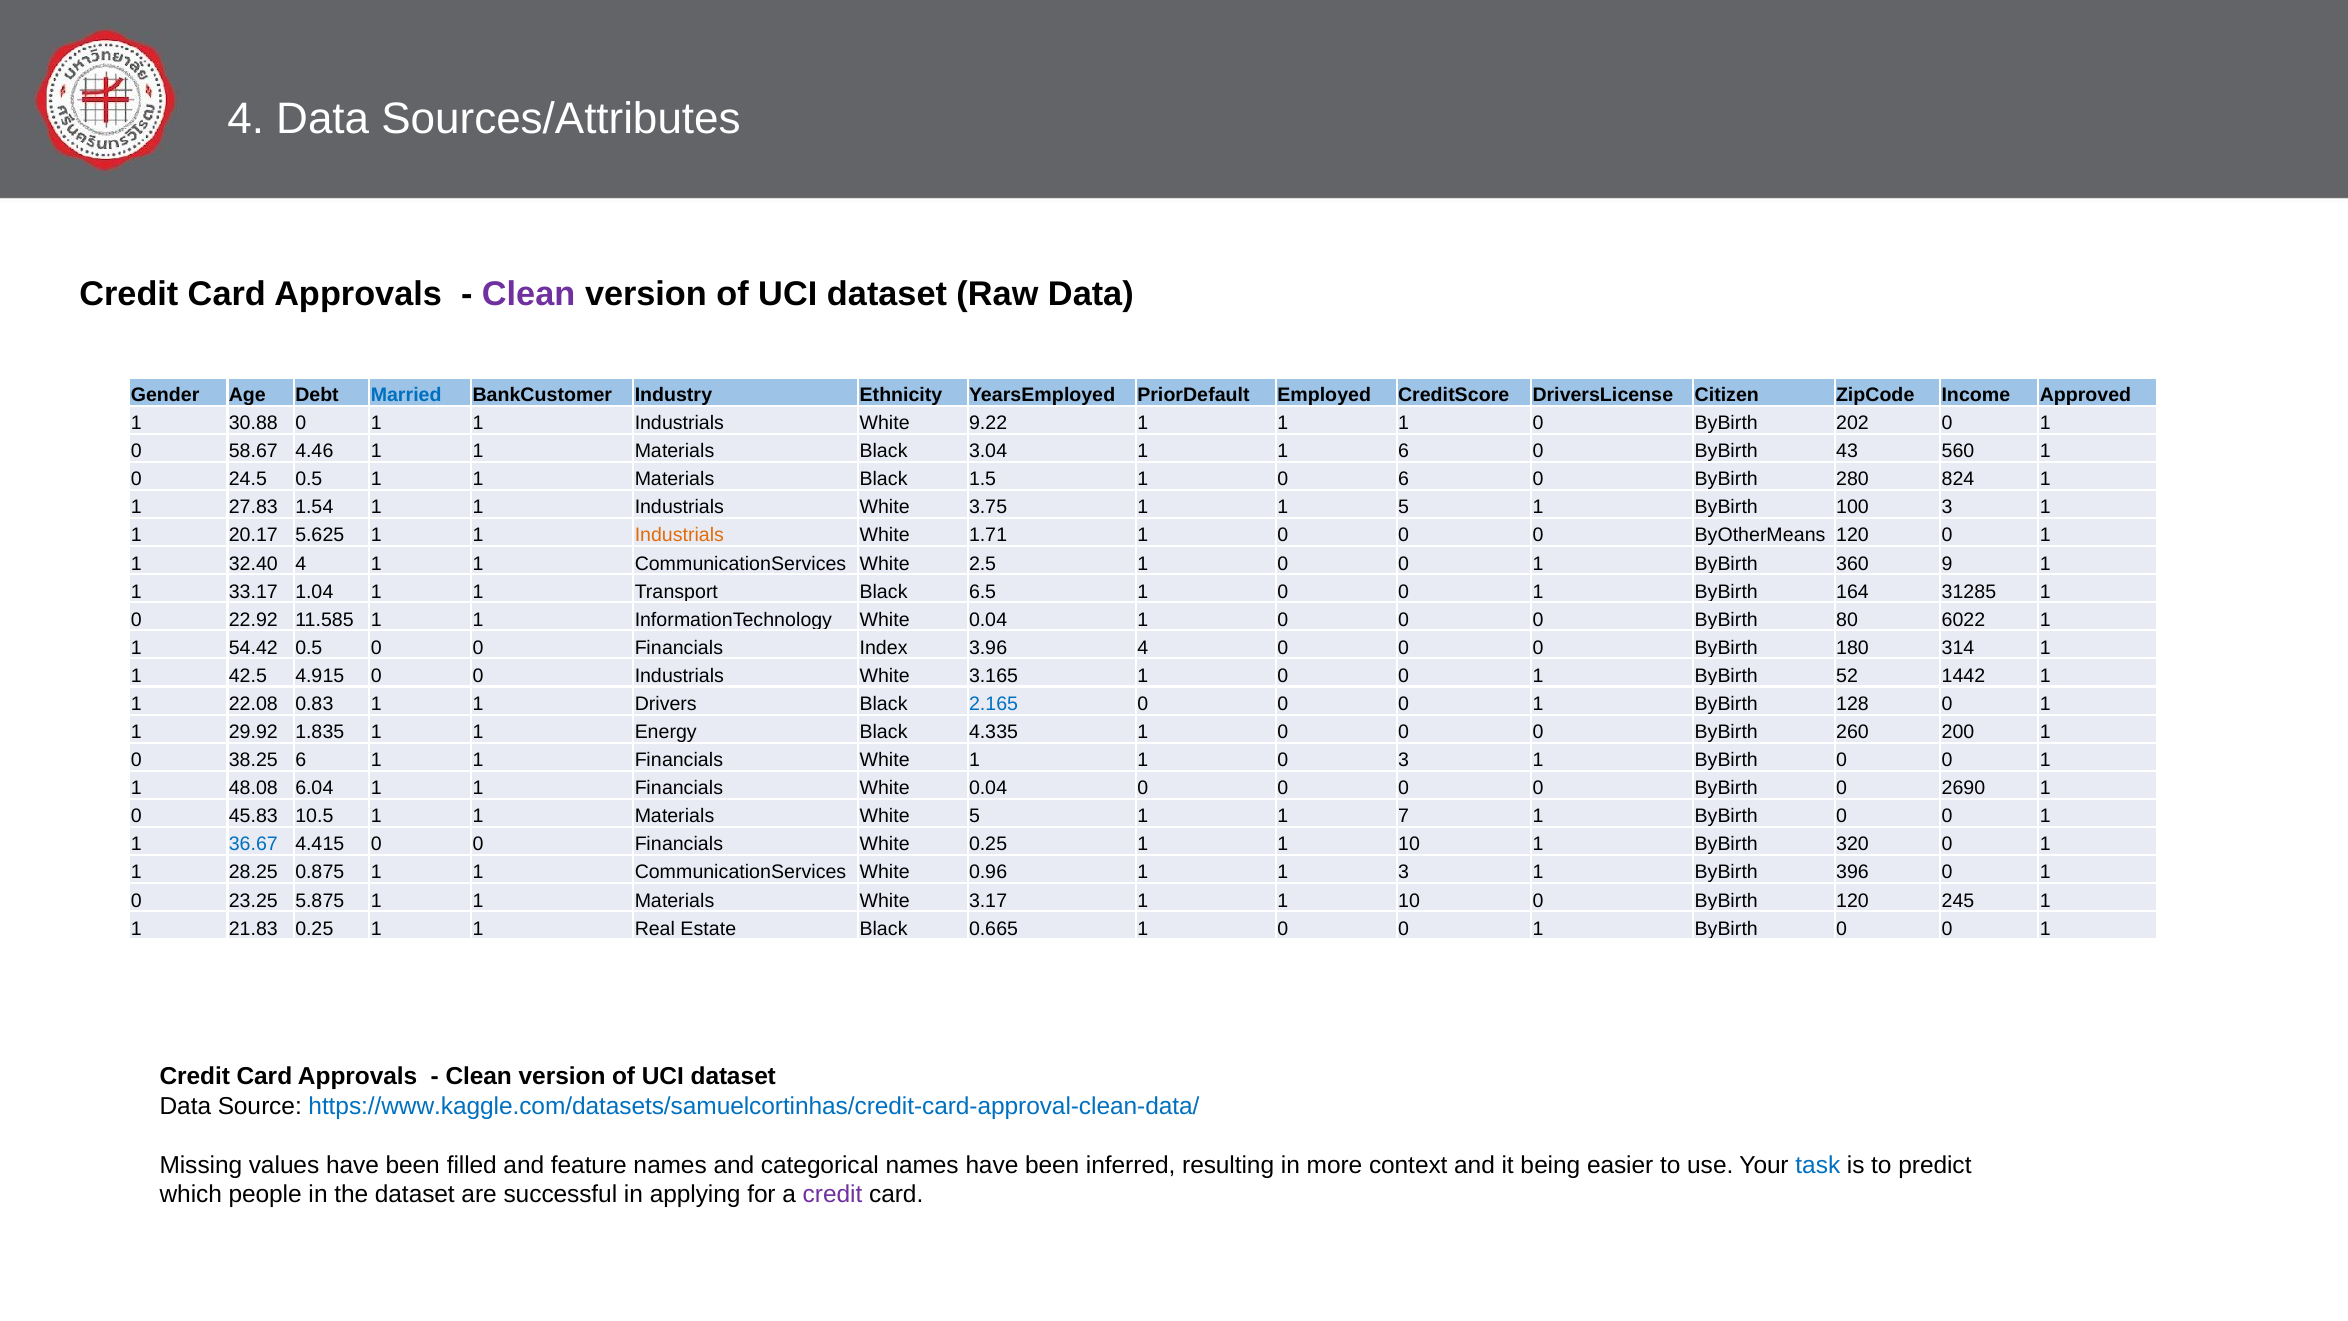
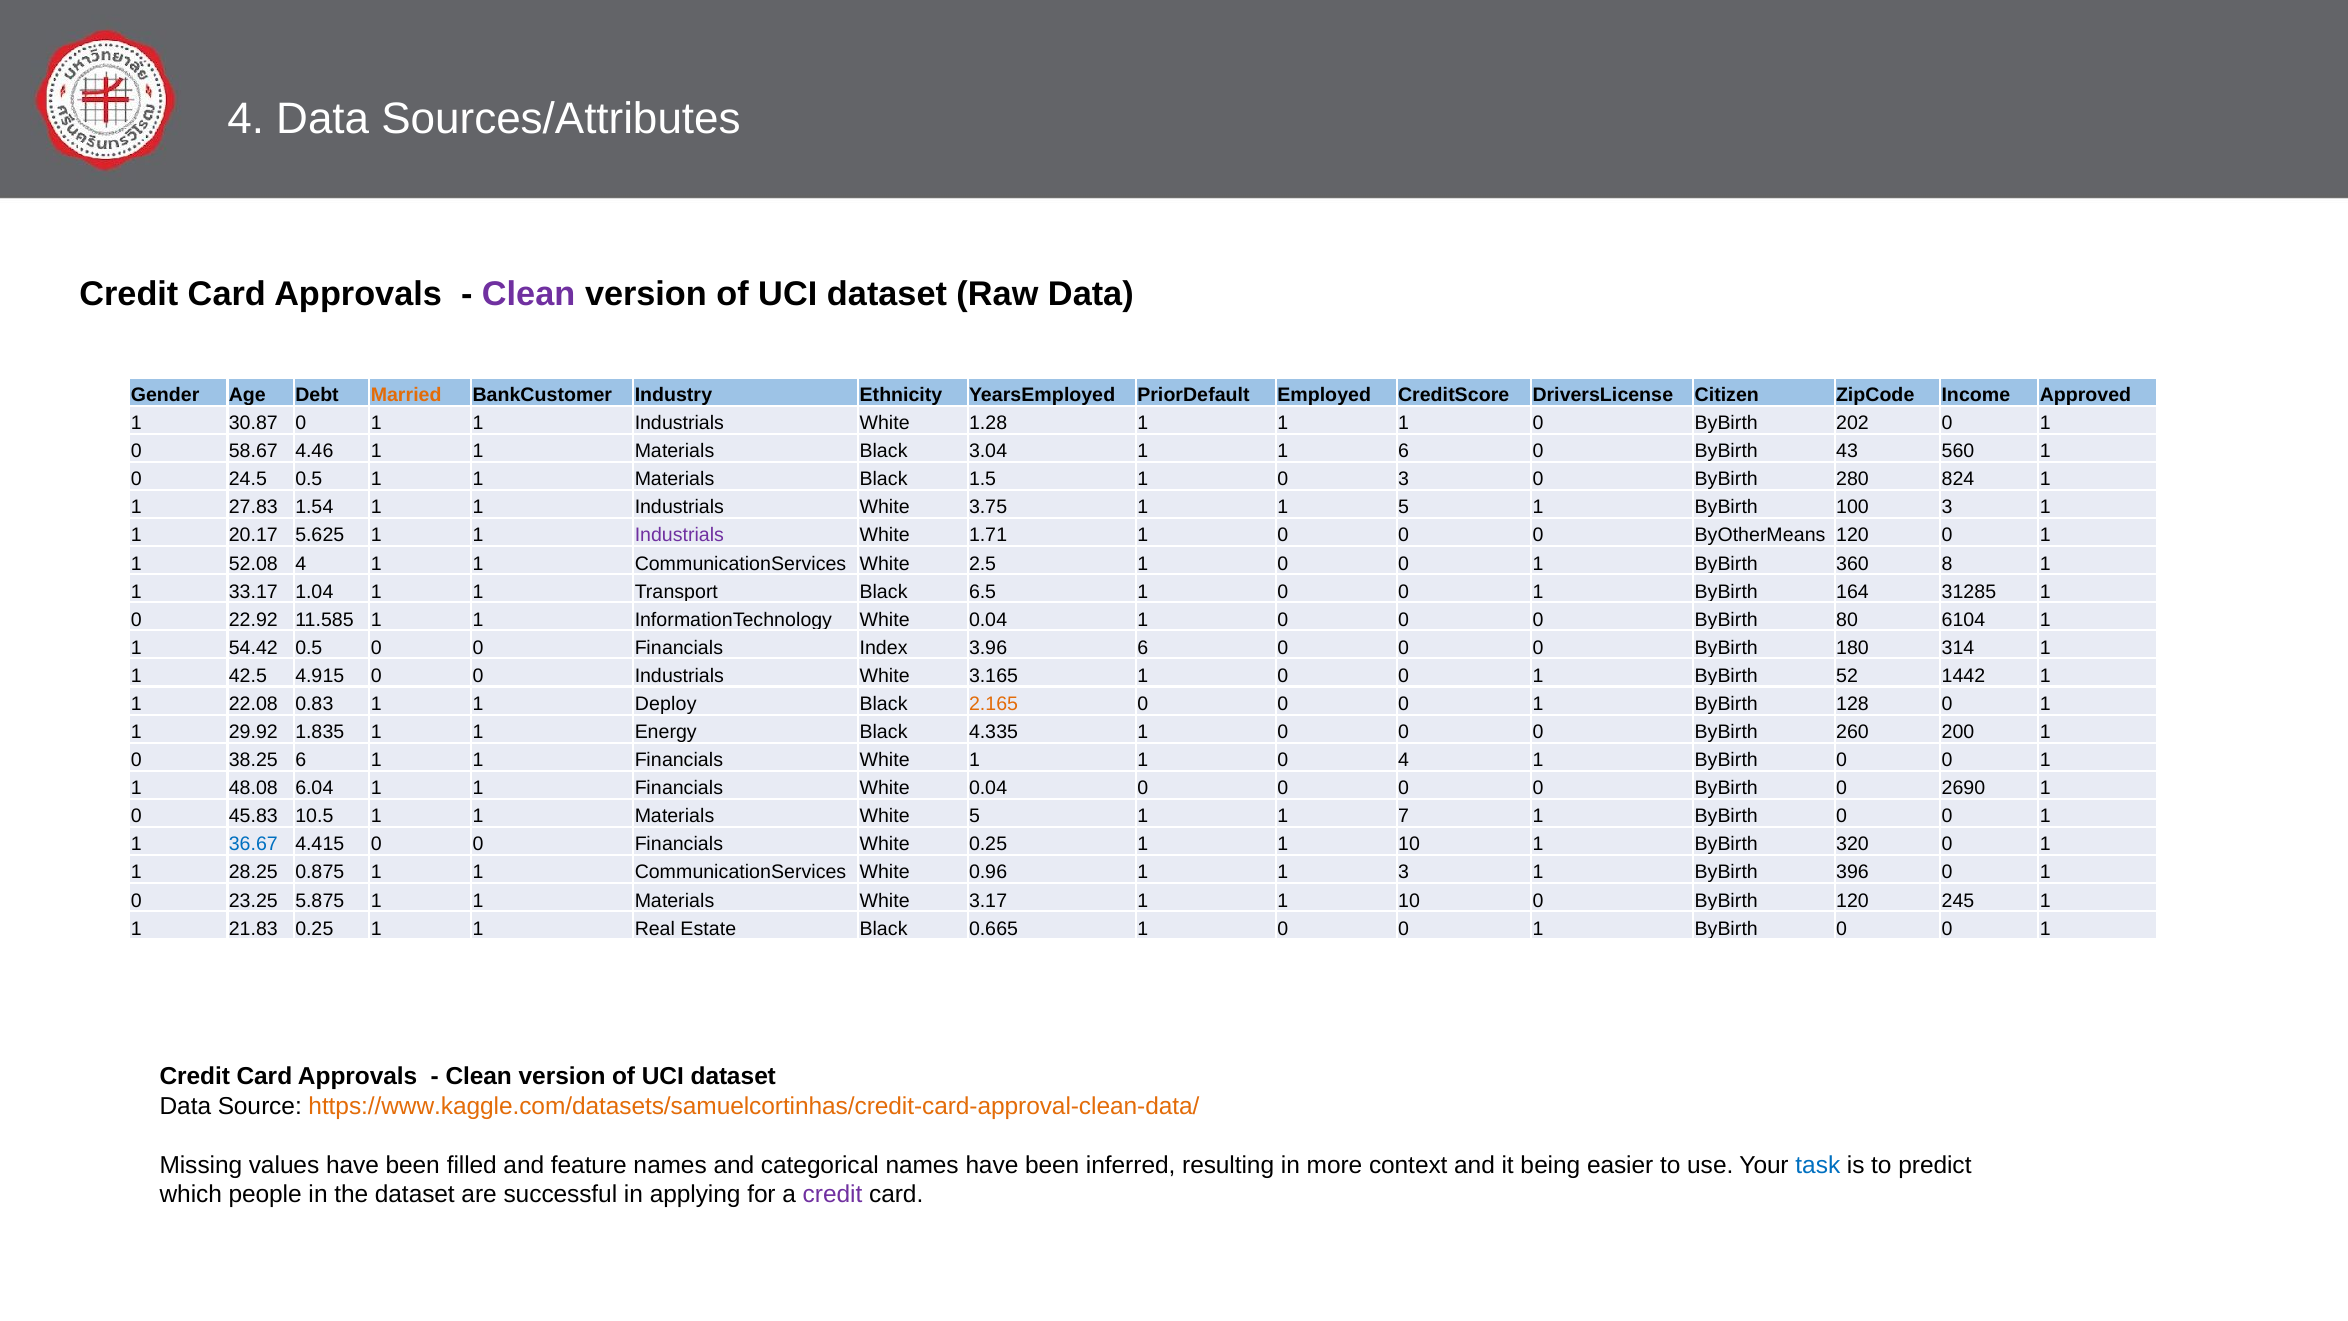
Married colour: blue -> orange (406, 395)
30.88: 30.88 -> 30.87 (253, 423)
9.22: 9.22 -> 1.28 (988, 423)
0 6: 6 -> 3 (1404, 479)
Industrials colour: orange -> purple (679, 535)
32.40: 32.40 -> 52.08 (253, 563)
9: 9 -> 8 (1947, 563)
6022: 6022 -> 6104 (1963, 620)
3.96 4: 4 -> 6 (1143, 648)
Drivers: Drivers -> Deploy (666, 704)
2.165 colour: blue -> orange (994, 704)
0 3: 3 -> 4 (1404, 760)
https://www.kaggle.com/datasets/samuelcortinhas/credit-card-approval-clean-data/ colour: blue -> orange (754, 1106)
